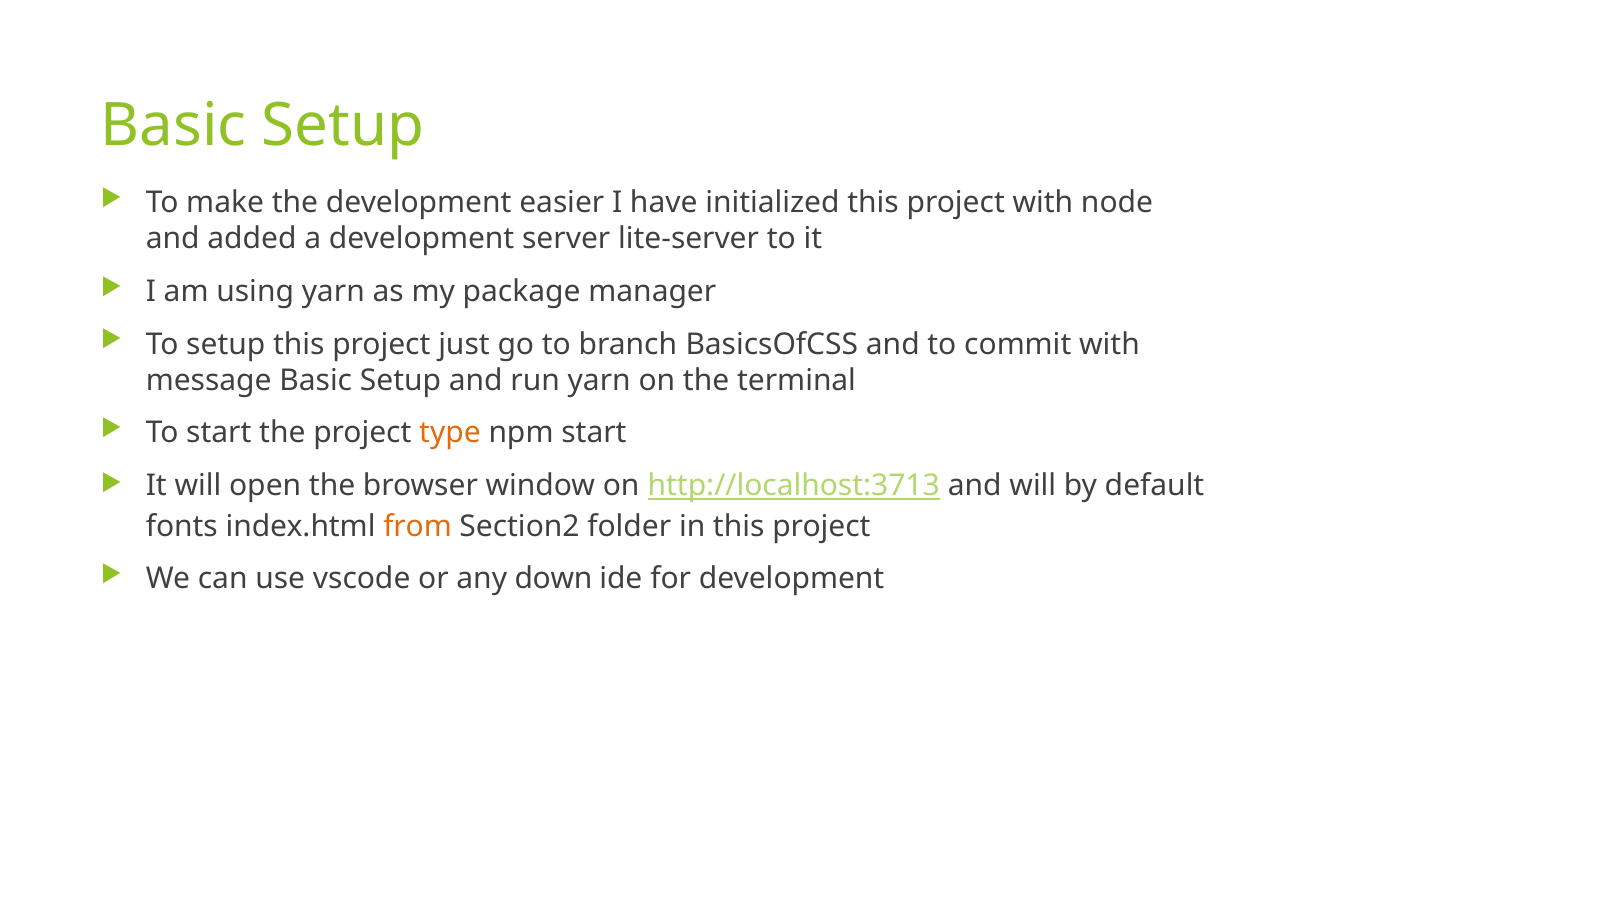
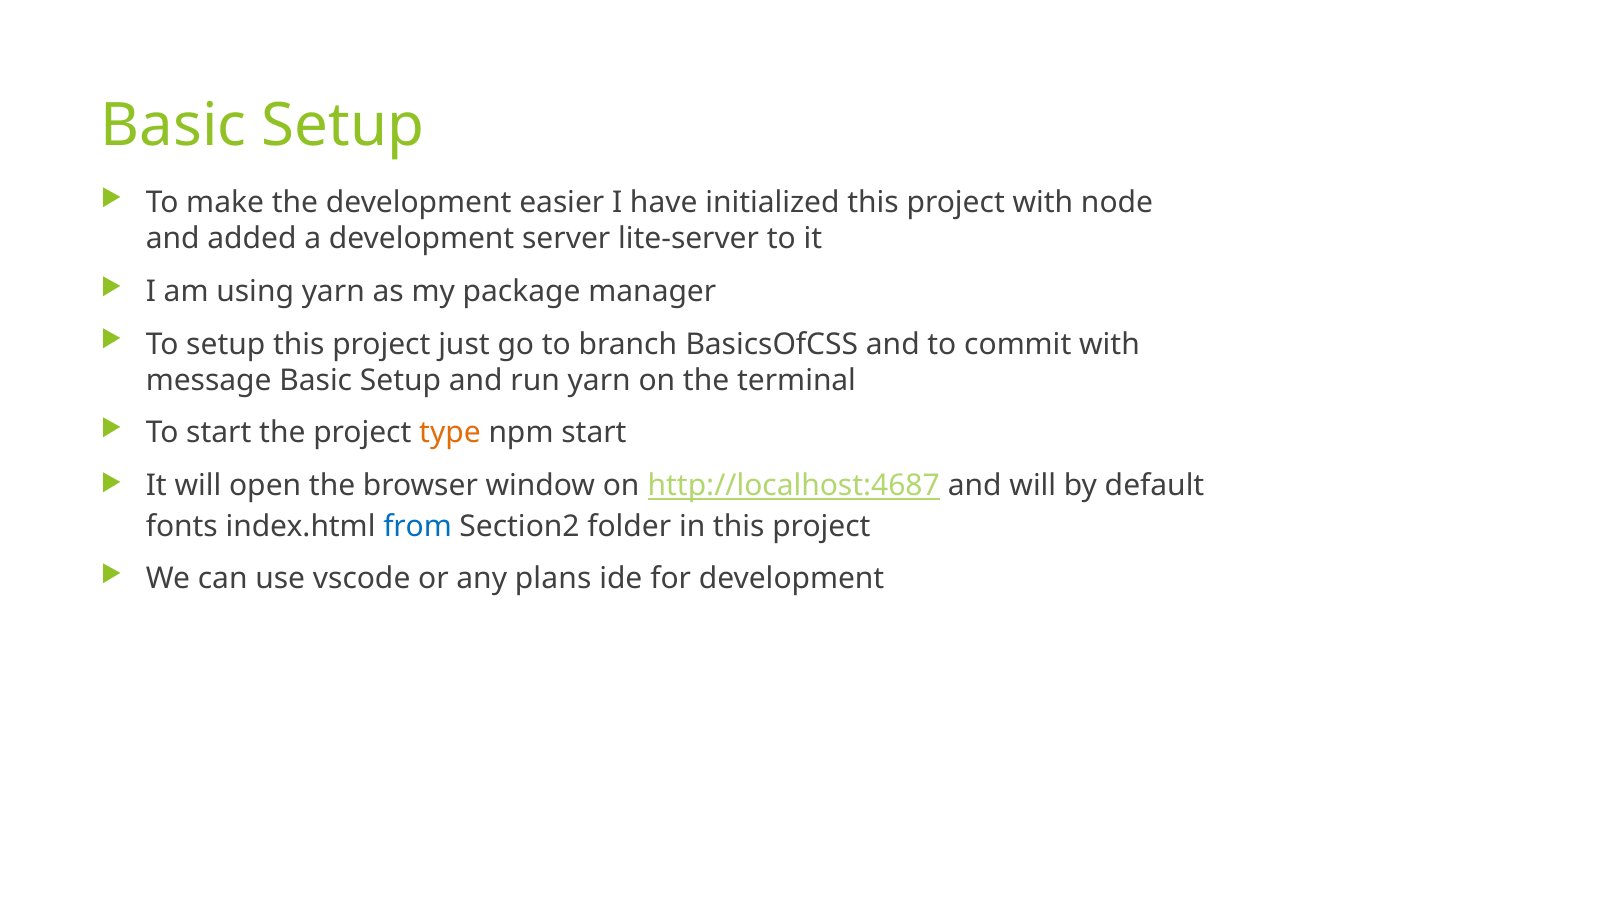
http://localhost:3713: http://localhost:3713 -> http://localhost:4687 (794, 486)
from colour: orange -> blue (418, 526)
down: down -> plans (553, 579)
